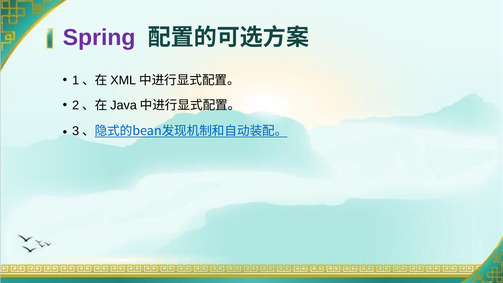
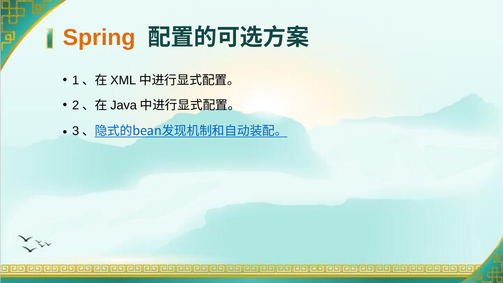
Spring colour: purple -> orange (99, 38)
